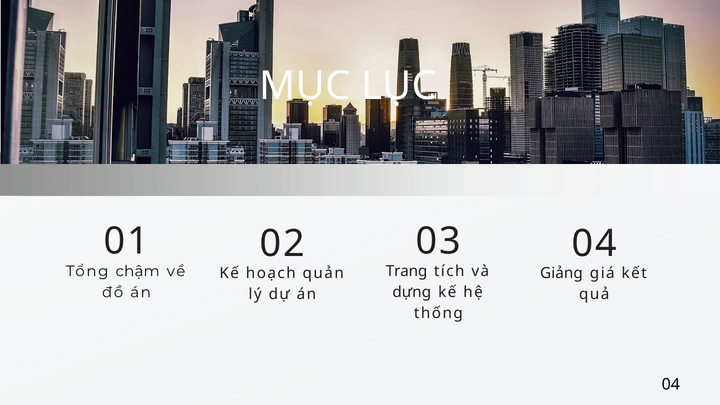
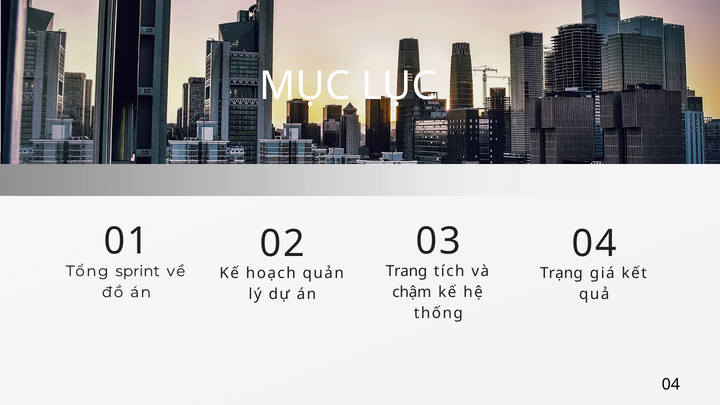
chậm: chậm -> sprint (138, 271)
Giảng: Giảng -> Trạng (561, 273)
dựng: dựng -> chậm (412, 292)
